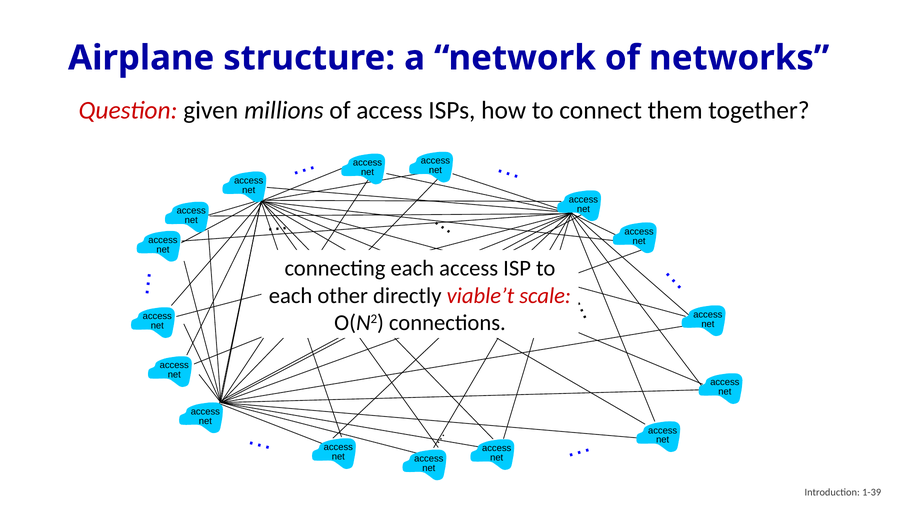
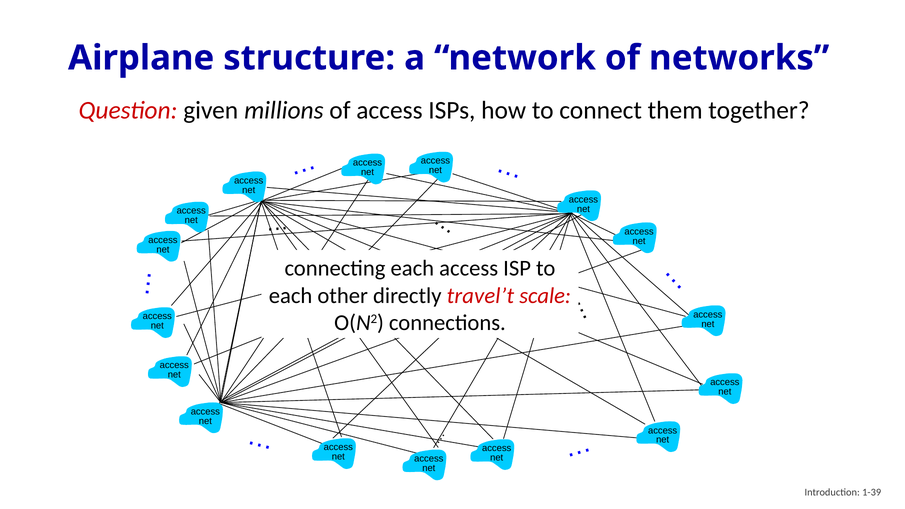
viable’t: viable’t -> travel’t (480, 296)
